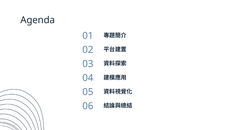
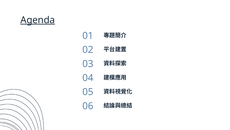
Agenda underline: none -> present (38, 20)
